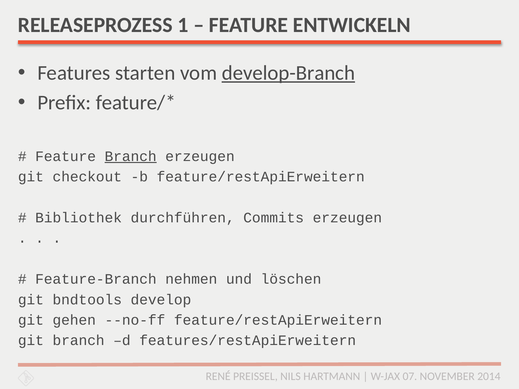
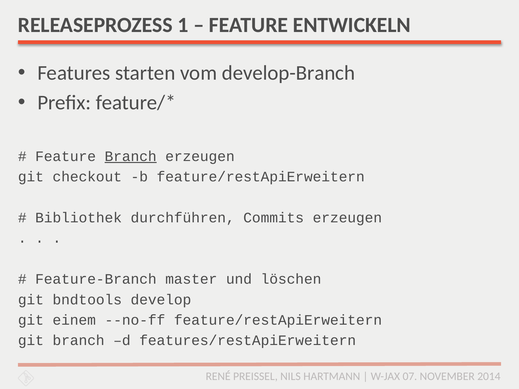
develop-Branch underline: present -> none (288, 73)
nehmen: nehmen -> master (191, 279)
gehen: gehen -> einem (74, 320)
